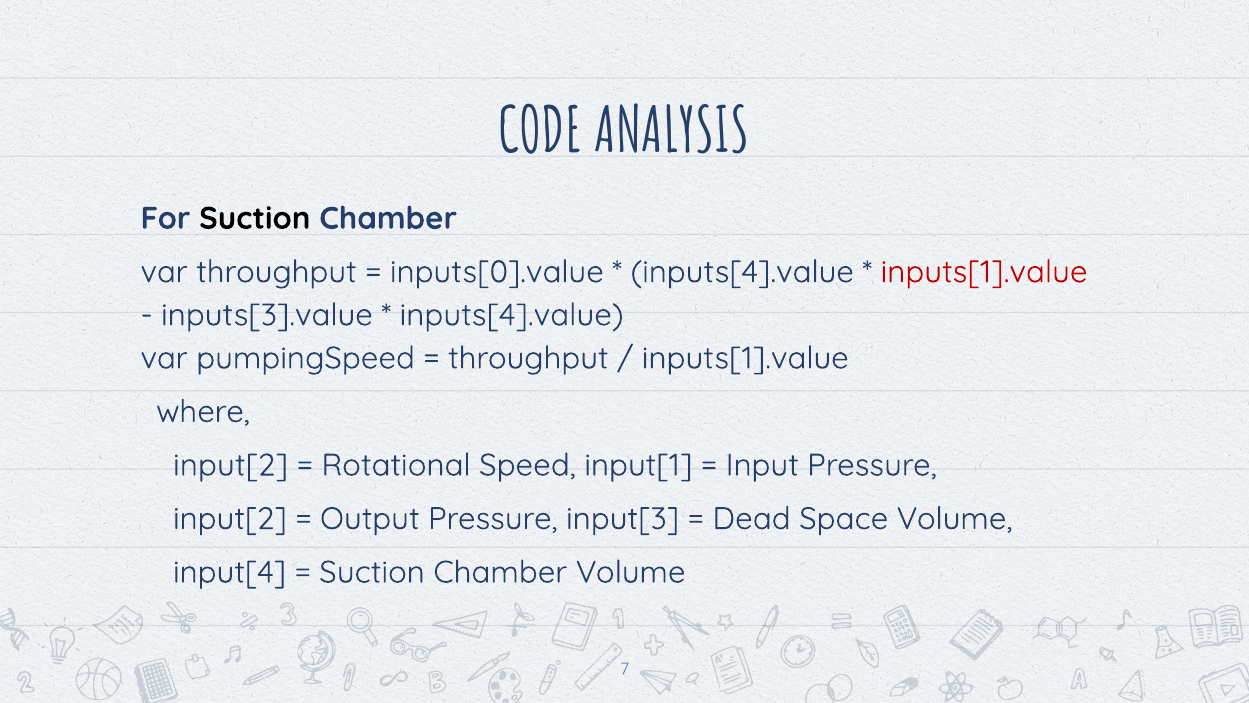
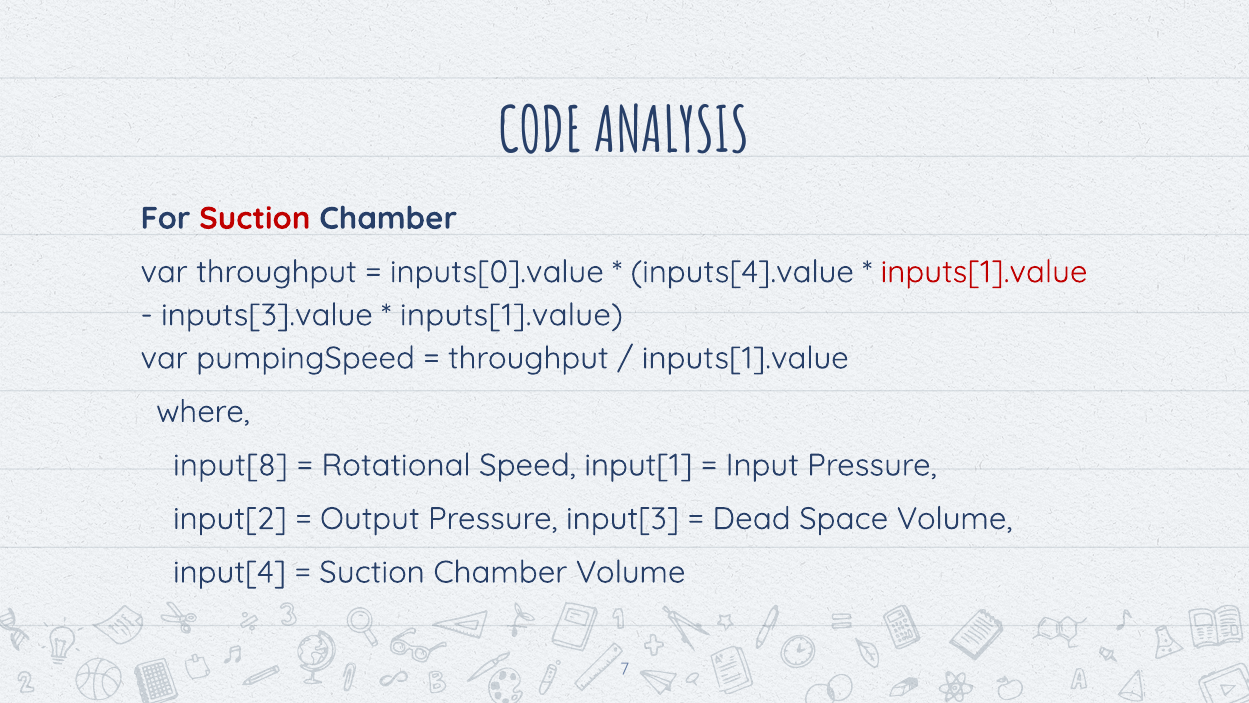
Suction colour: black -> red (255, 218)
inputs[4].value: inputs[4].value -> inputs[1].value (511, 315)
input[2: input[2 -> input[8 (230, 465)
